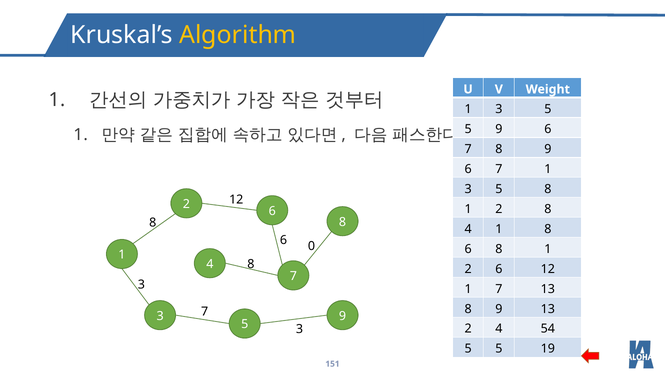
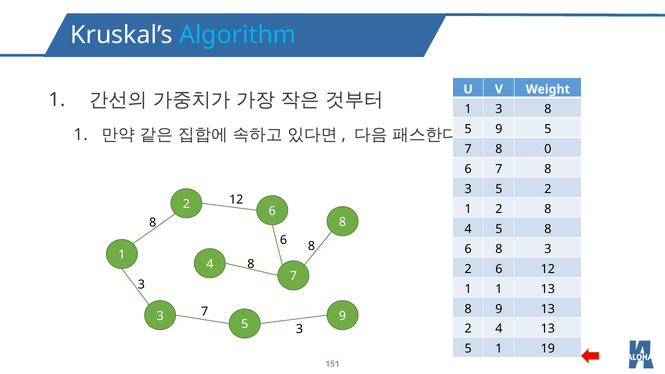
Algorithm colour: yellow -> light blue (238, 35)
5: 5 -> 8 (548, 109)
5 9 6: 6 -> 5 (548, 129)
7 8 9: 9 -> 0 (548, 149)
6 7 1: 1 -> 8 (548, 169)
3 5 8: 8 -> 2 (548, 189)
4 1: 1 -> 5 (499, 229)
0: 0 -> 8 (312, 246)
1: 1 -> 3 (548, 249)
1 7: 7 -> 1 (499, 289)
4 54: 54 -> 13 (548, 329)
5: 5 -> 1 (499, 349)
